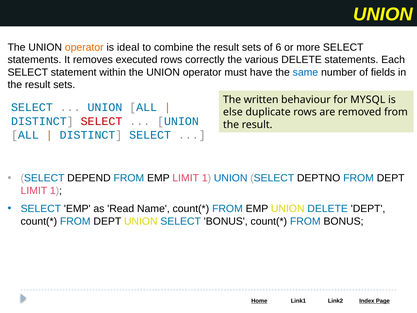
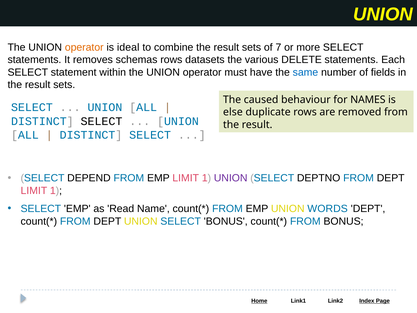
6: 6 -> 7 (278, 47)
executed: executed -> schemas (137, 60)
correctly: correctly -> datasets (205, 60)
written: written -> caused (261, 100)
MYSQL: MYSQL -> NAMES (368, 100)
SELECT colour: red -> black (101, 121)
UNION colour: blue -> purple (231, 178)
UNION DELETE: DELETE -> WORDS (328, 209)
